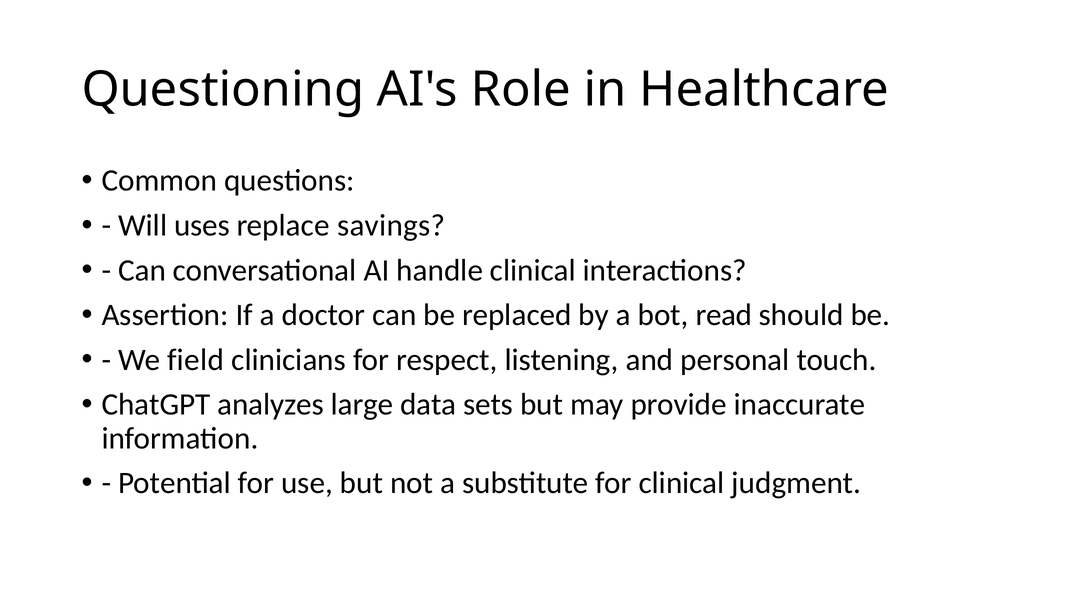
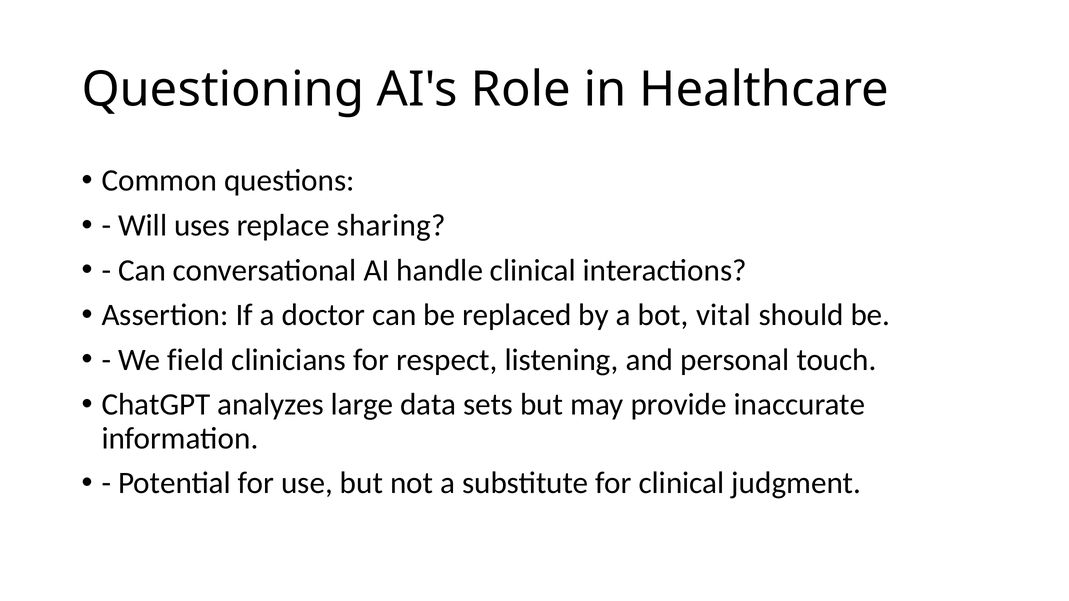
savings: savings -> sharing (391, 226)
read: read -> vital (724, 315)
